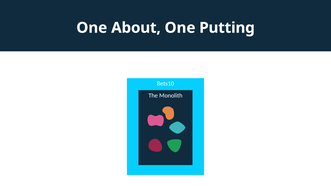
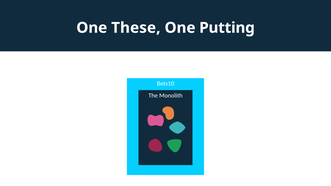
About: About -> These (136, 28)
